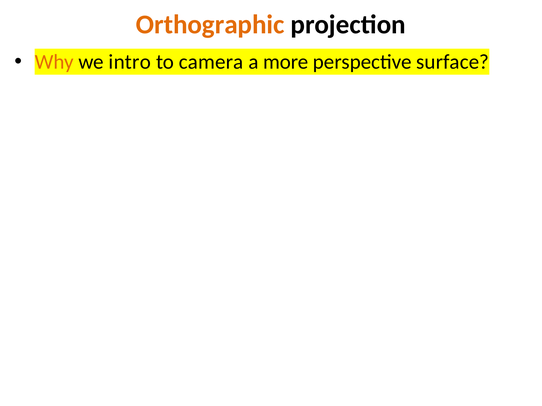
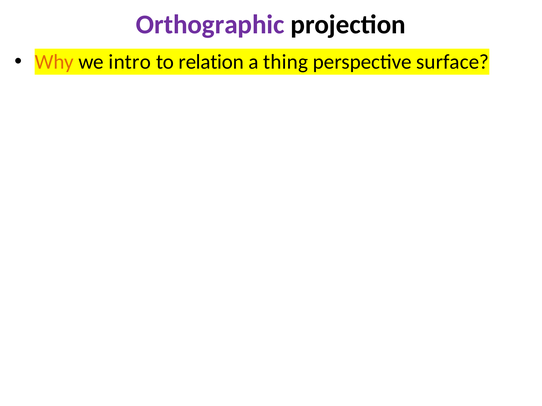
Orthographic colour: orange -> purple (210, 24)
camera: camera -> relation (211, 62)
more: more -> thing (286, 62)
